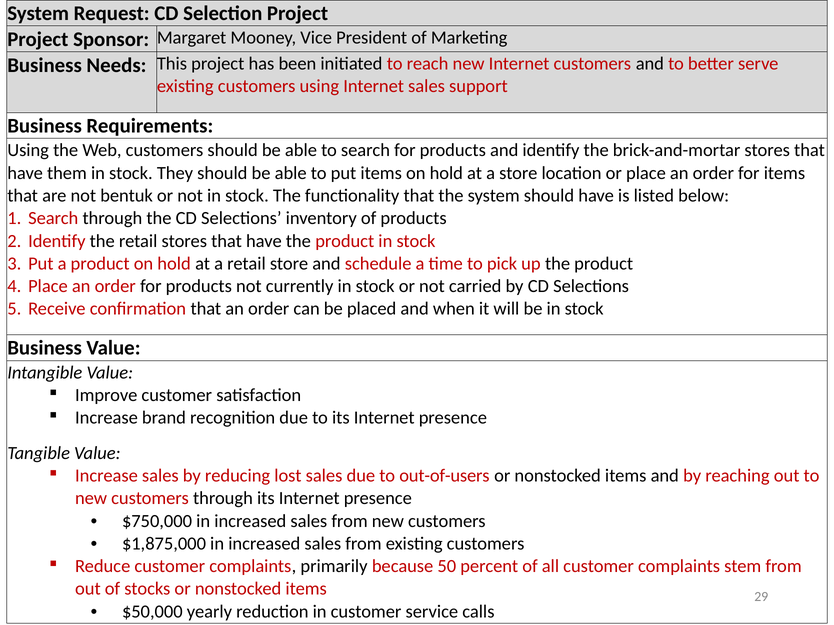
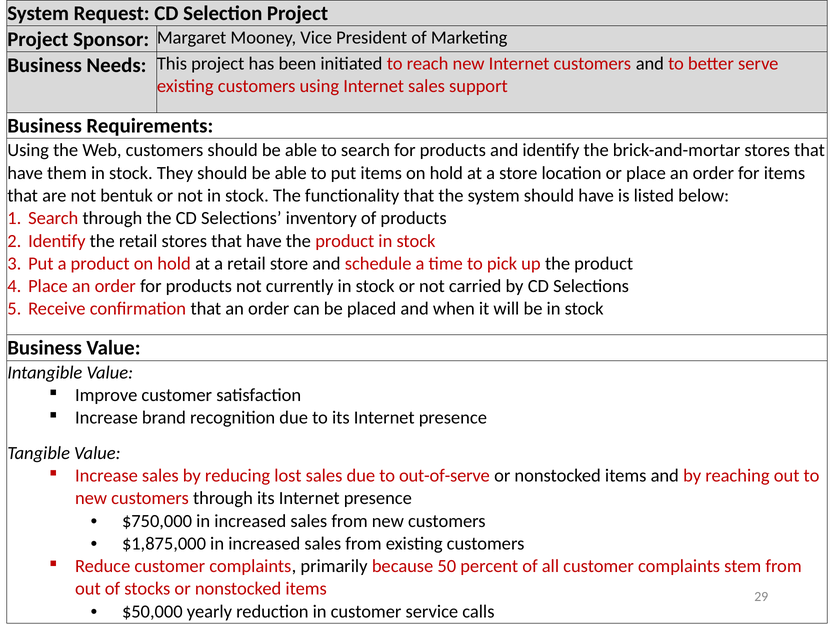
out-of-users: out-of-users -> out-of-serve (444, 476)
